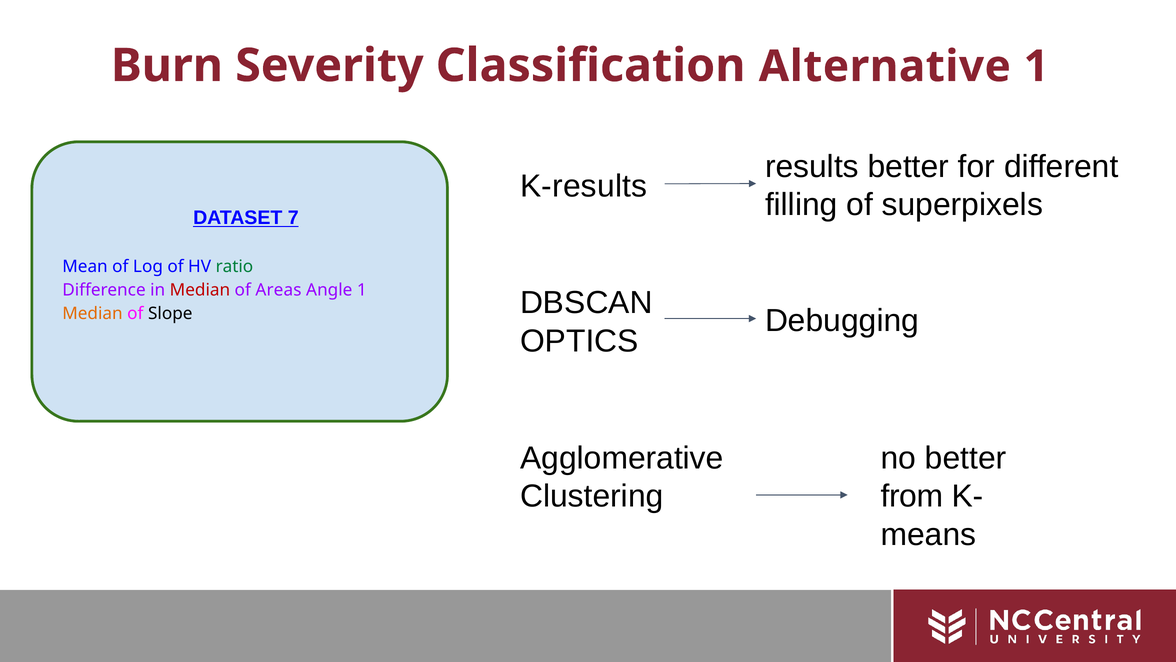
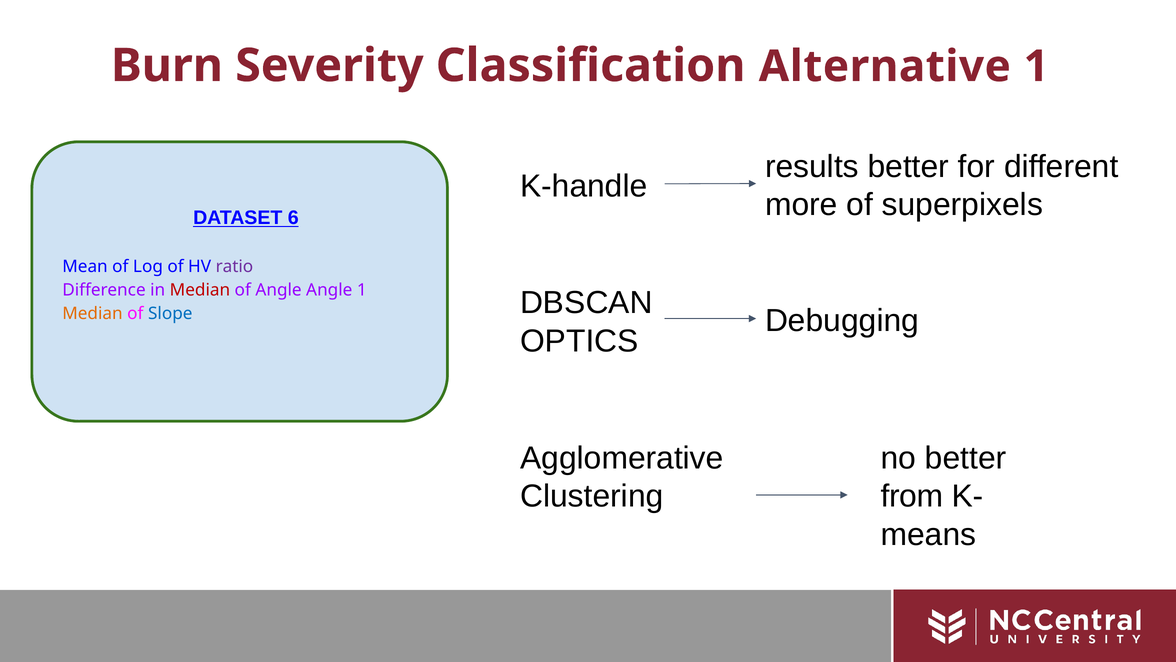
K-results: K-results -> K-handle (584, 186)
filling: filling -> more (801, 205)
7: 7 -> 6 (293, 218)
ratio colour: green -> purple (234, 266)
of Areas: Areas -> Angle (279, 290)
Slope colour: black -> blue (170, 314)
